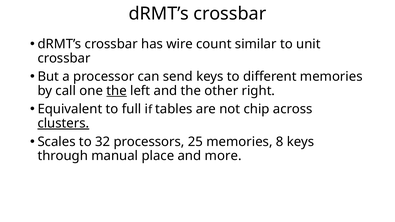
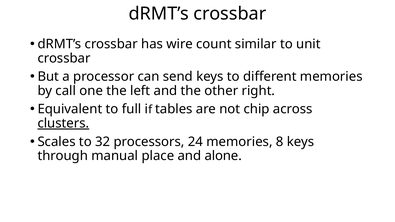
the underline: present -> none (117, 91)
25: 25 -> 24 (195, 142)
more: more -> alone (223, 156)
